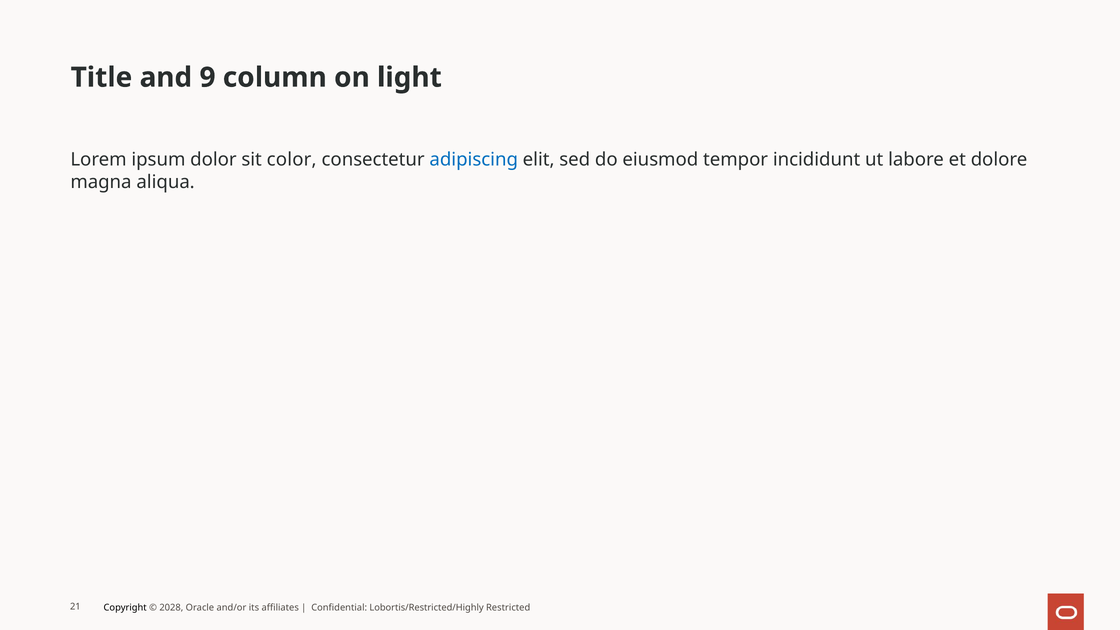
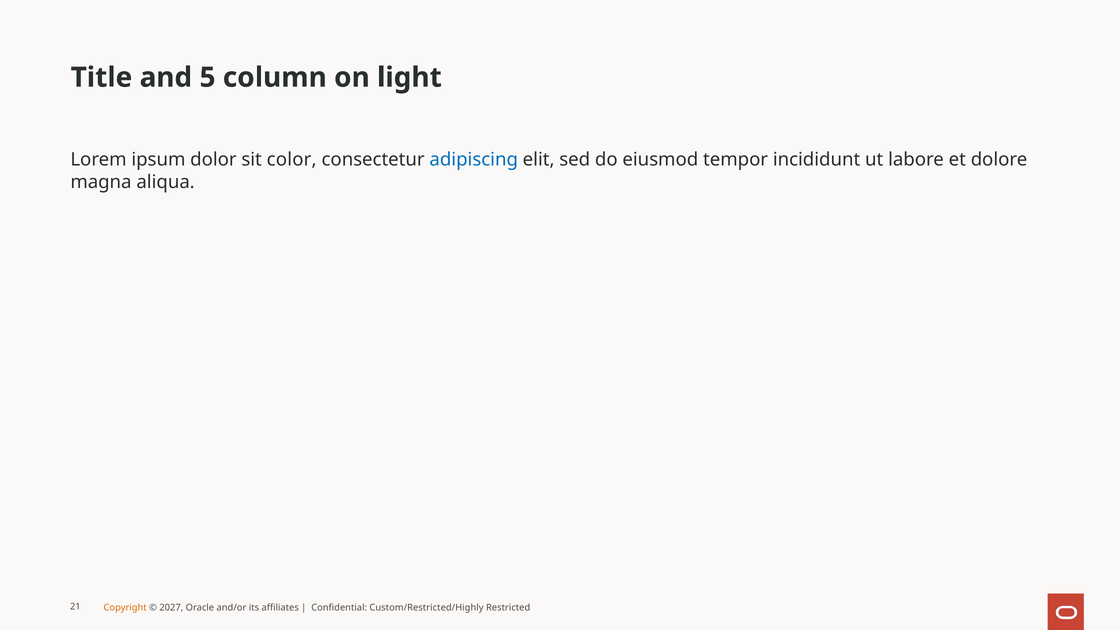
9: 9 -> 5 (208, 78)
Copyright colour: black -> orange (125, 608)
2028: 2028 -> 2027 (171, 608)
Lobortis/Restricted/Highly: Lobortis/Restricted/Highly -> Custom/Restricted/Highly (426, 608)
